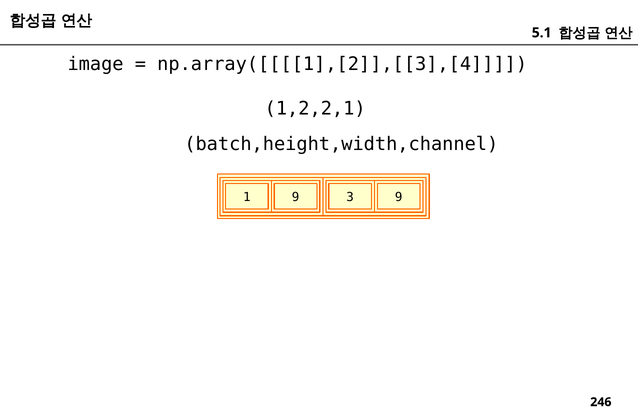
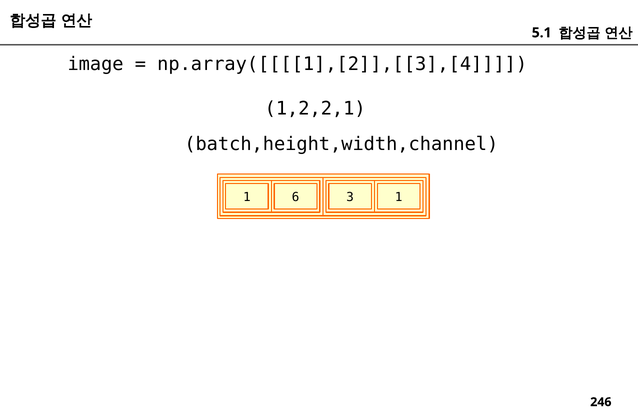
1 9: 9 -> 6 (296, 197)
3 9: 9 -> 1 (399, 197)
